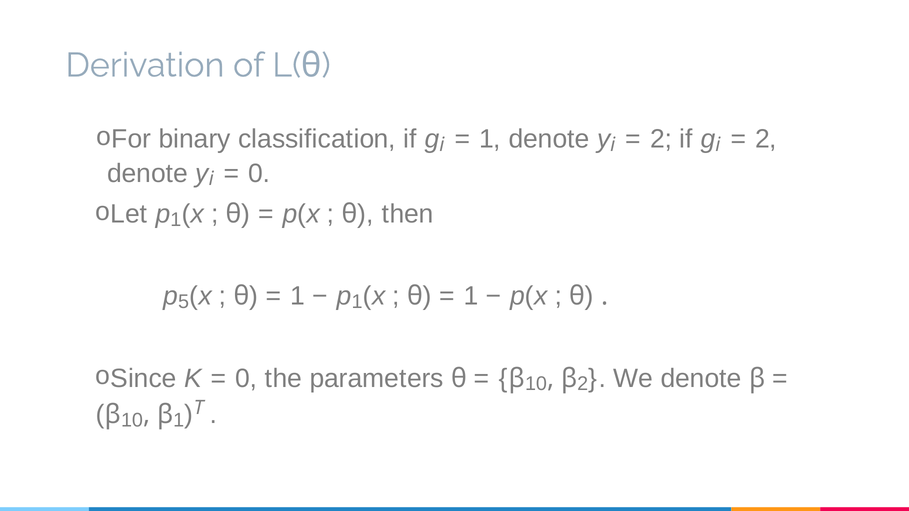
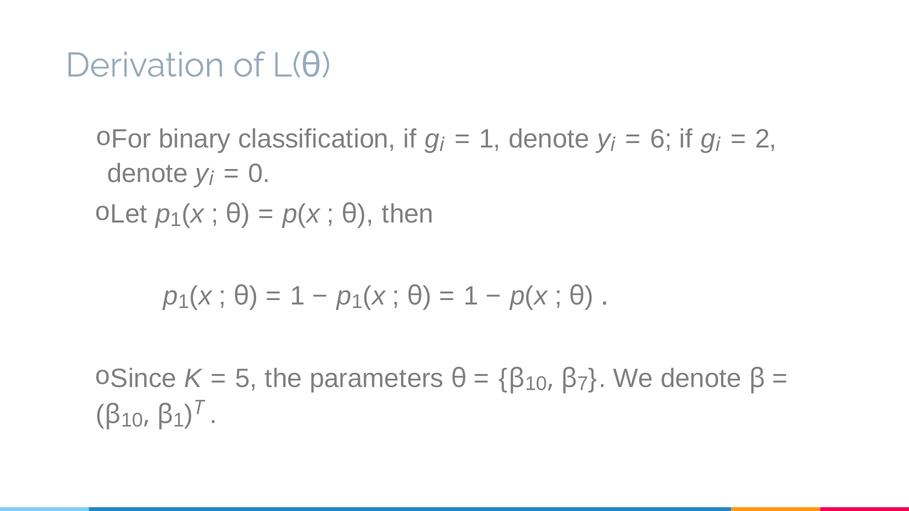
2: 2 -> 6 (661, 139)
5: 5 -> 1 (184, 302)
0: 0 -> 5 (246, 379)
β 2: 2 -> 7 (583, 384)
